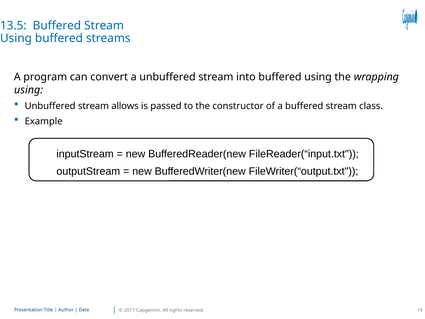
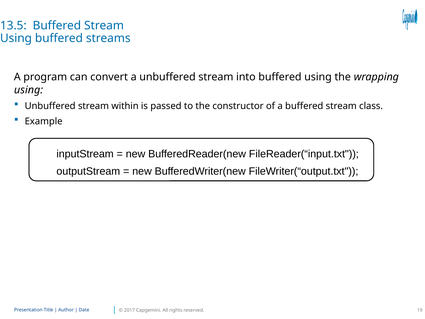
allows: allows -> within (125, 106)
